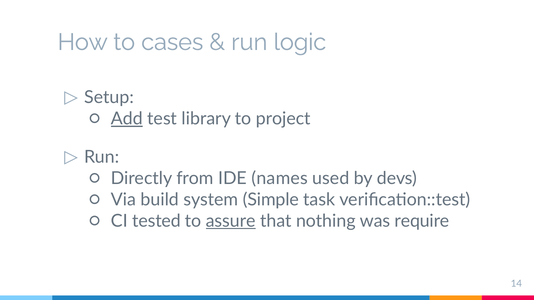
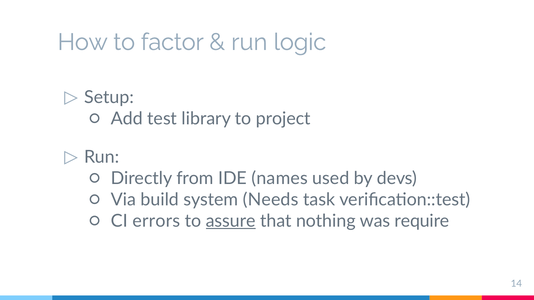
cases: cases -> factor (172, 42)
Add underline: present -> none (127, 119)
Simple: Simple -> Needs (271, 200)
tested: tested -> errors (156, 221)
